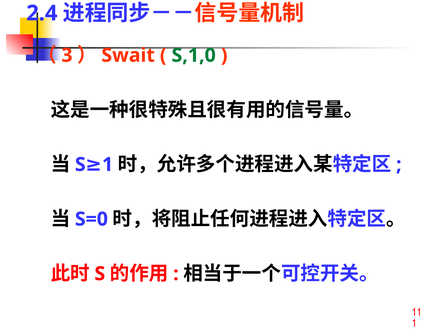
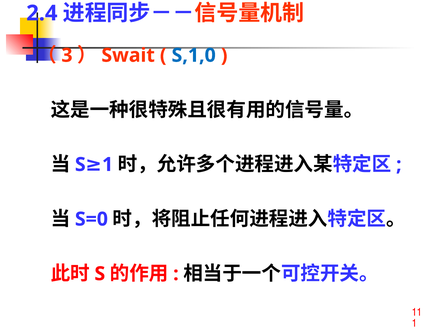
S,1,0 colour: green -> blue (194, 55)
